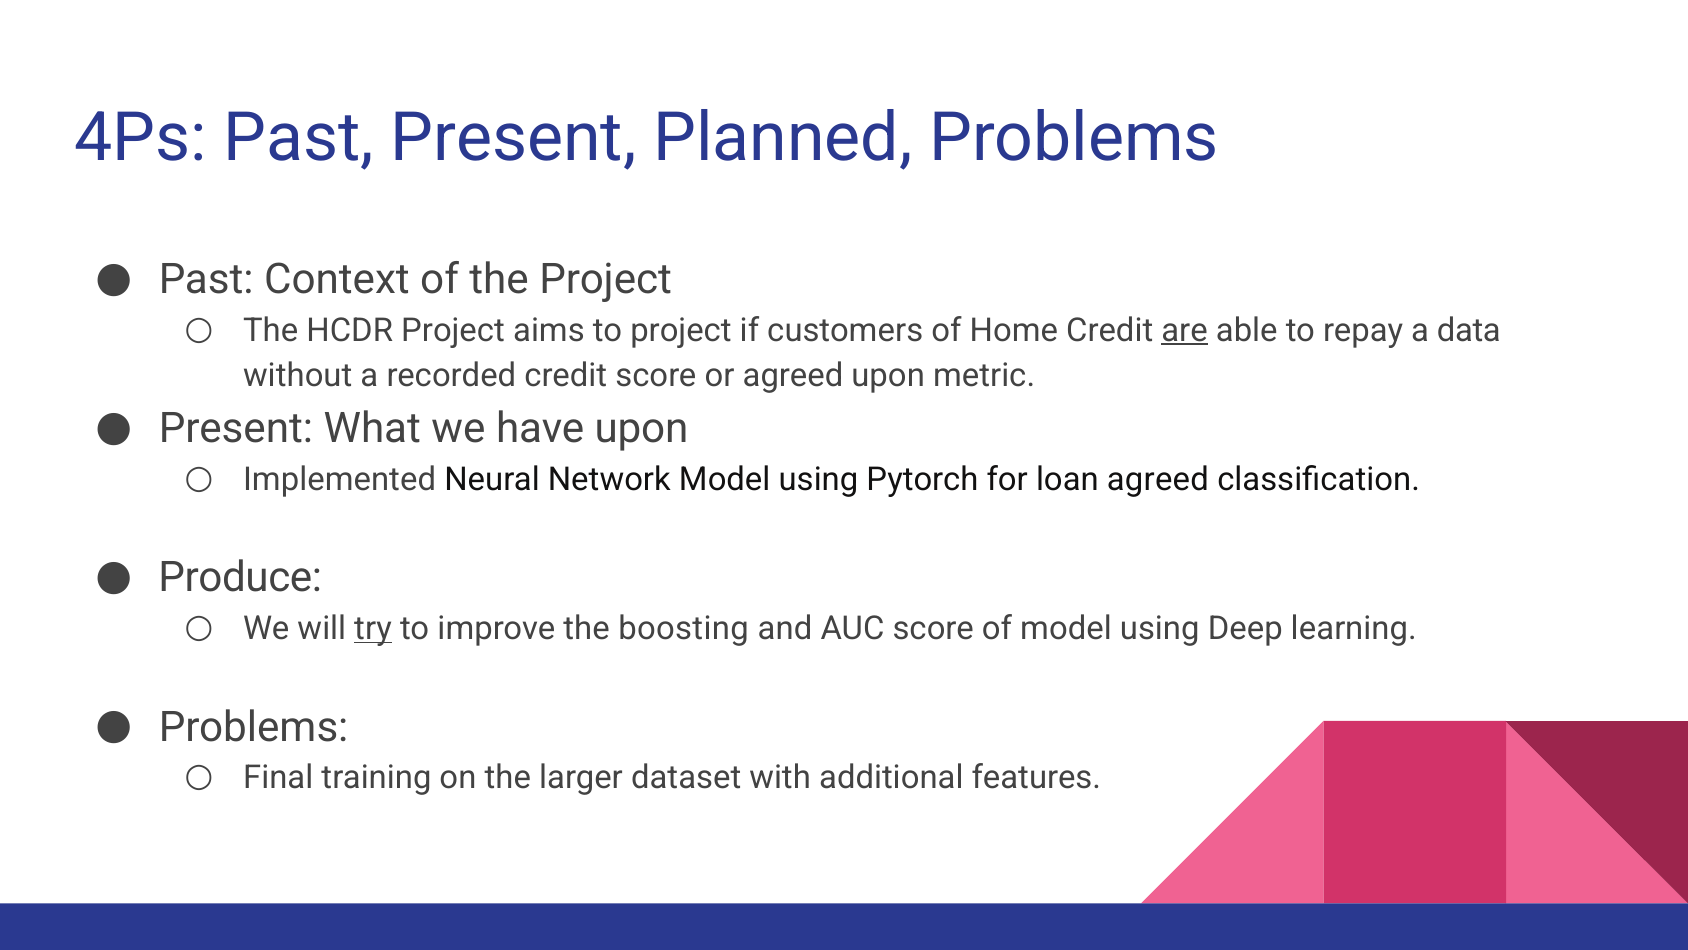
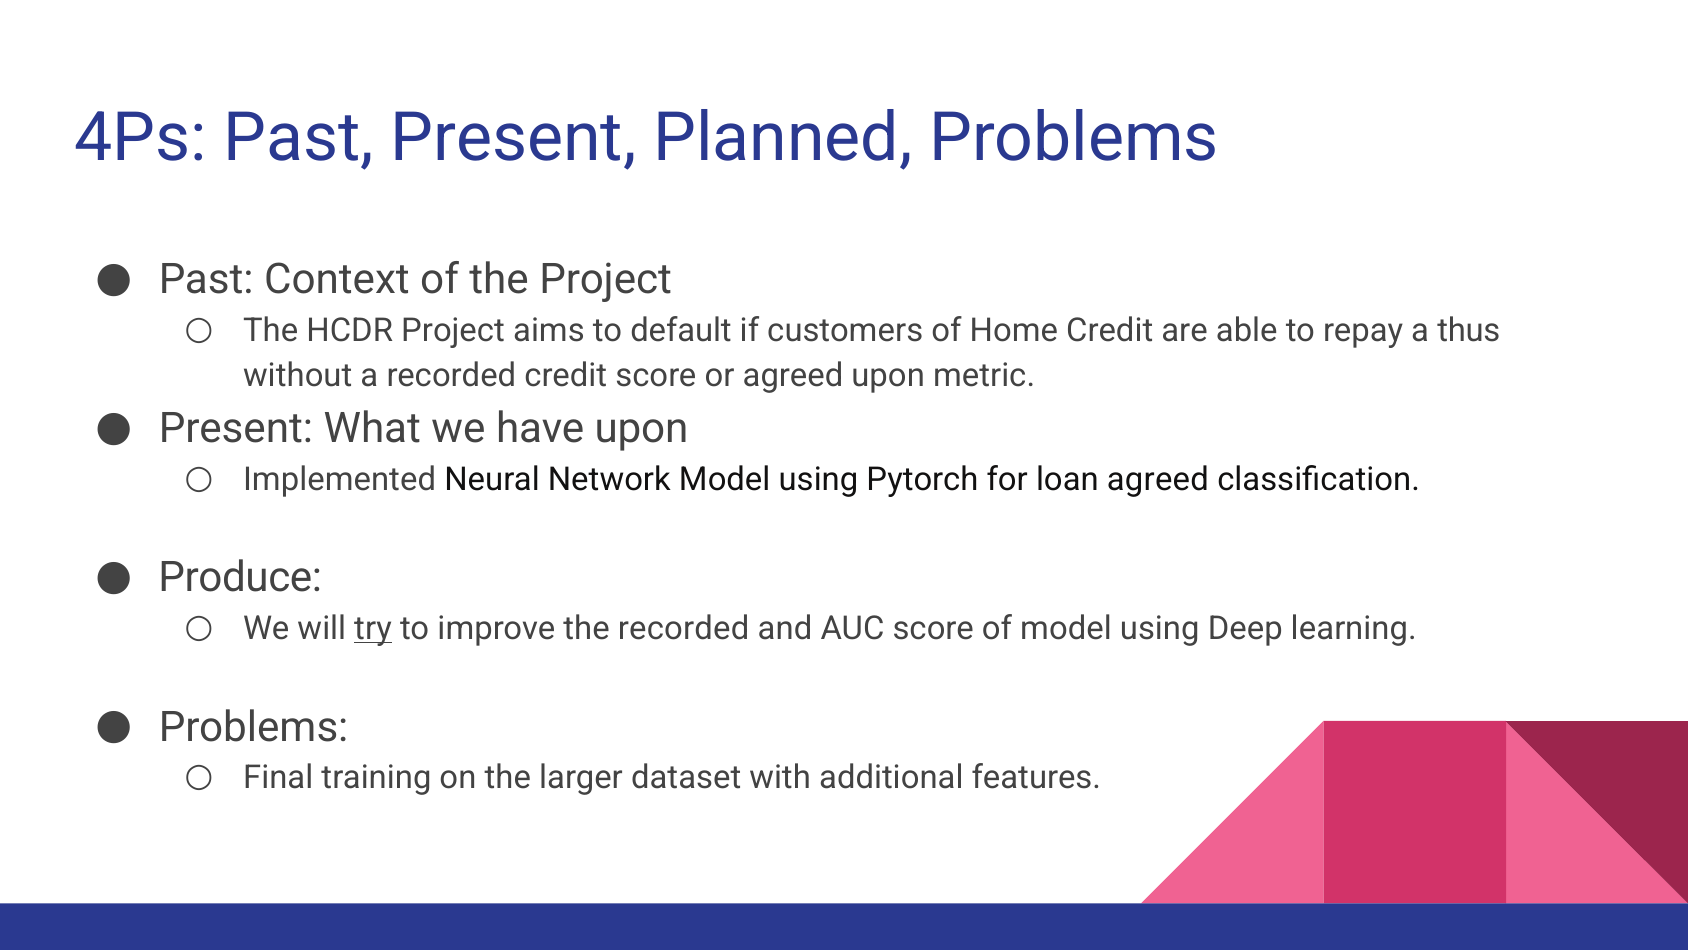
to project: project -> default (681, 330)
are underline: present -> none (1185, 330)
data: data -> thus (1469, 330)
the boosting: boosting -> recorded (684, 628)
